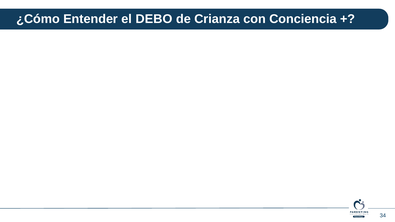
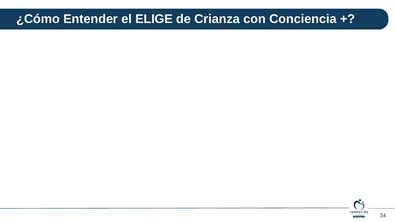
DEBO: DEBO -> ELIGE (154, 19)
